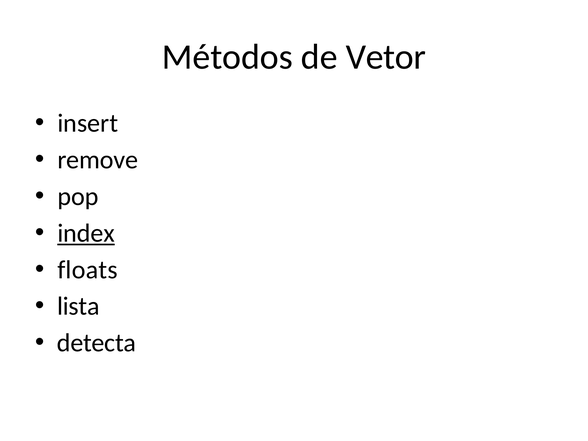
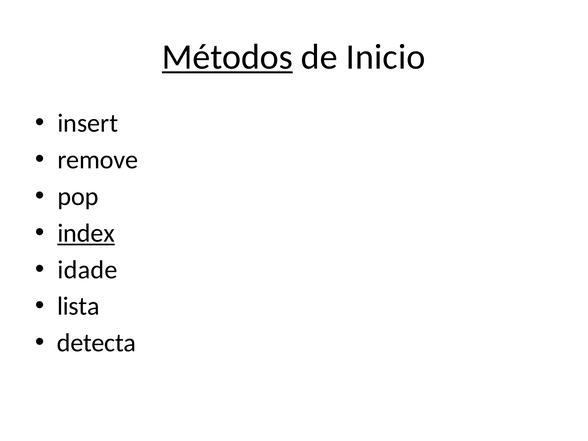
Métodos underline: none -> present (227, 57)
Vetor: Vetor -> Inicio (386, 57)
floats: floats -> idade (87, 270)
